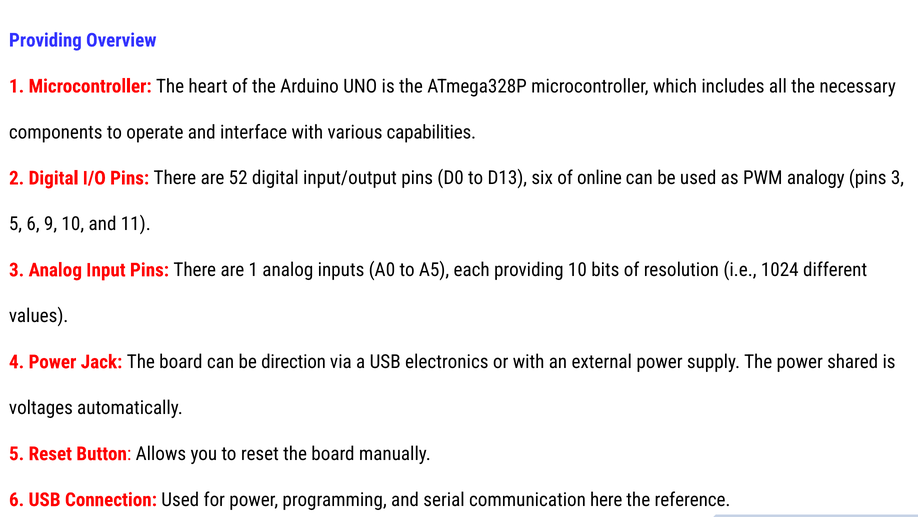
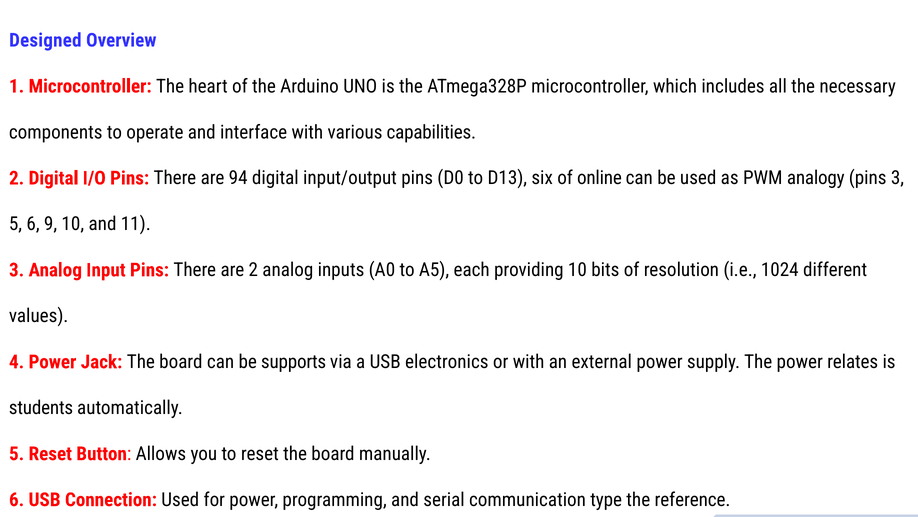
Providing: Providing -> Designed (45, 40)
52: 52 -> 94 (238, 178)
are 1: 1 -> 2 (253, 270)
direction: direction -> supports (294, 362)
shared: shared -> relates (853, 362)
voltages: voltages -> students (41, 407)
here: here -> type (606, 499)
